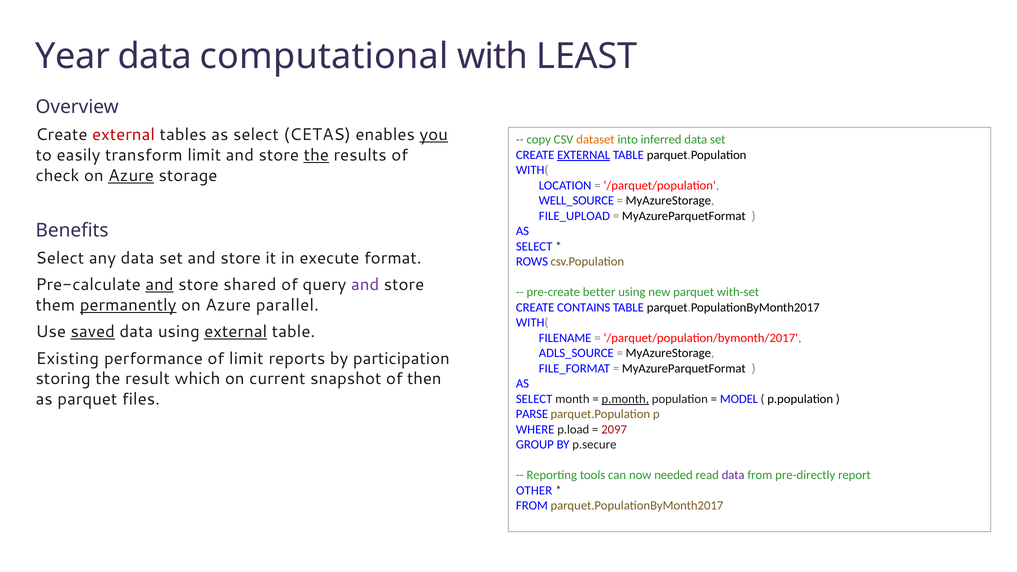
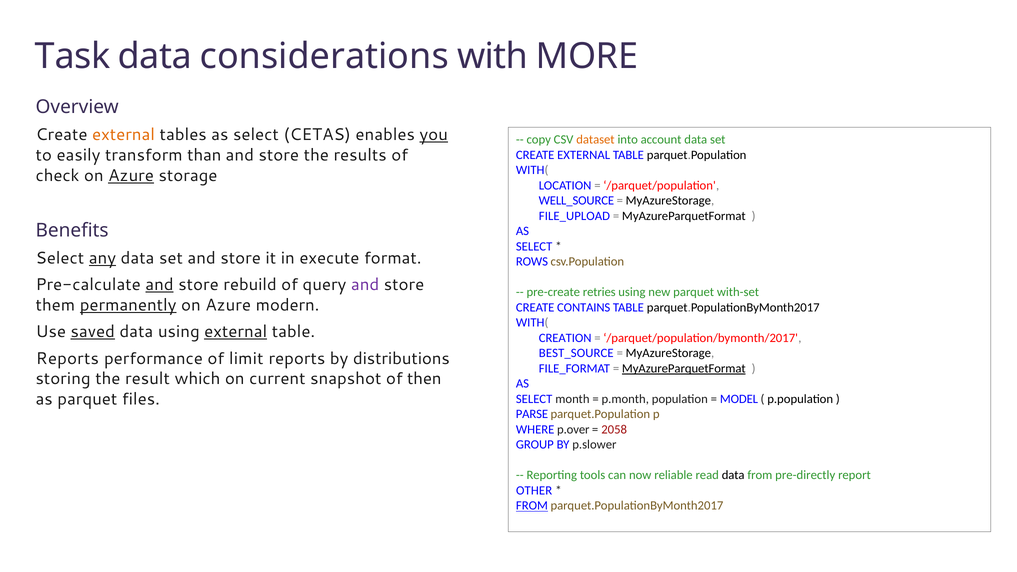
Year: Year -> Task (73, 56)
computational: computational -> considerations (324, 56)
LEAST: LEAST -> MORE (587, 56)
external colour: red -> orange (124, 135)
inferred: inferred -> account (661, 140)
transform limit: limit -> than (204, 155)
the underline: present -> none (316, 155)
EXTERNAL underline: present -> none (584, 155)
any underline: none -> present (102, 258)
shared: shared -> rebuild (250, 285)
better: better -> retries (599, 292)
parallel: parallel -> modern (288, 305)
FILENAME: FILENAME -> CREATION (565, 338)
ADLS_SOURCE: ADLS_SOURCE -> BEST_SOURCE (576, 353)
Existing: Existing -> Reports (67, 359)
participation: participation -> distributions (401, 359)
MyAzureParquetFormat underline: none -> present (684, 369)
p.month underline: present -> none (625, 399)
p.load: p.load -> p.over (573, 430)
2097: 2097 -> 2058 (614, 430)
p.secure: p.secure -> p.slower (594, 445)
needed: needed -> reliable (673, 475)
data colour: purple -> black (733, 475)
FROM underline: none -> present (532, 506)
